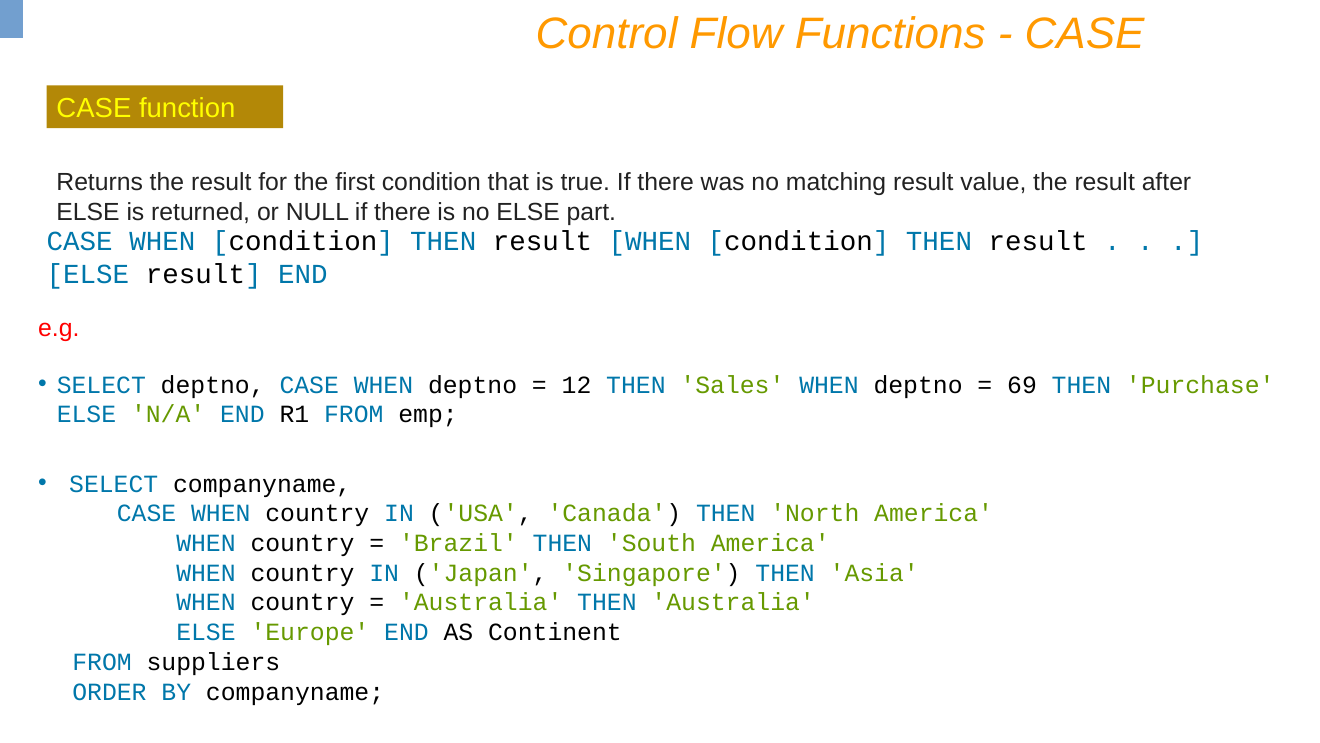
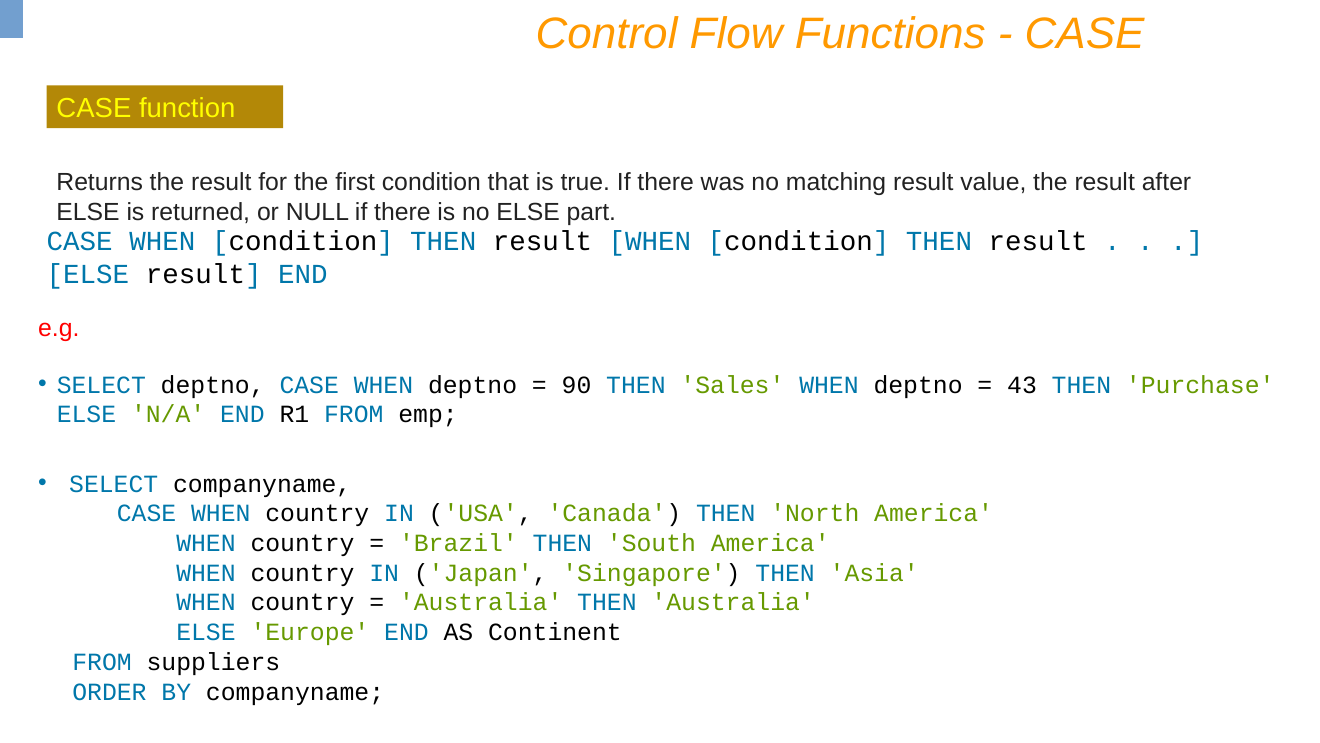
12: 12 -> 90 (577, 385)
69: 69 -> 43 (1022, 385)
